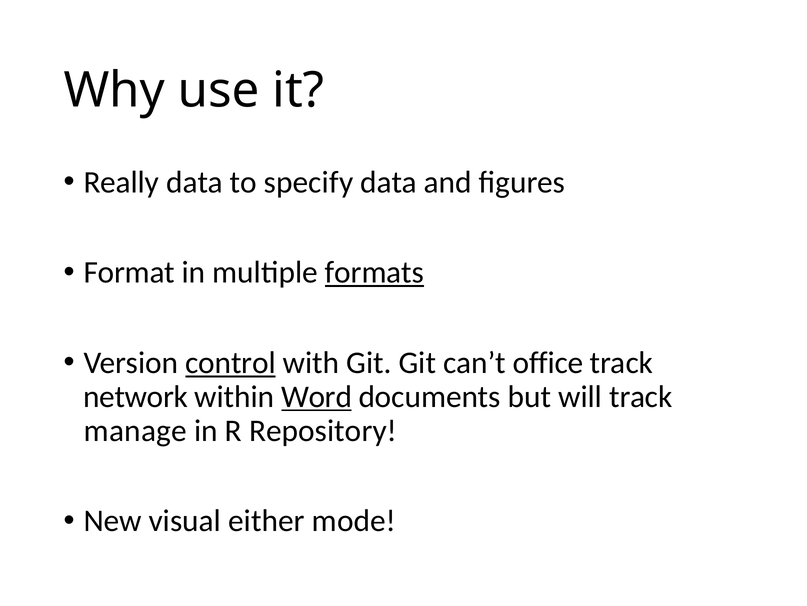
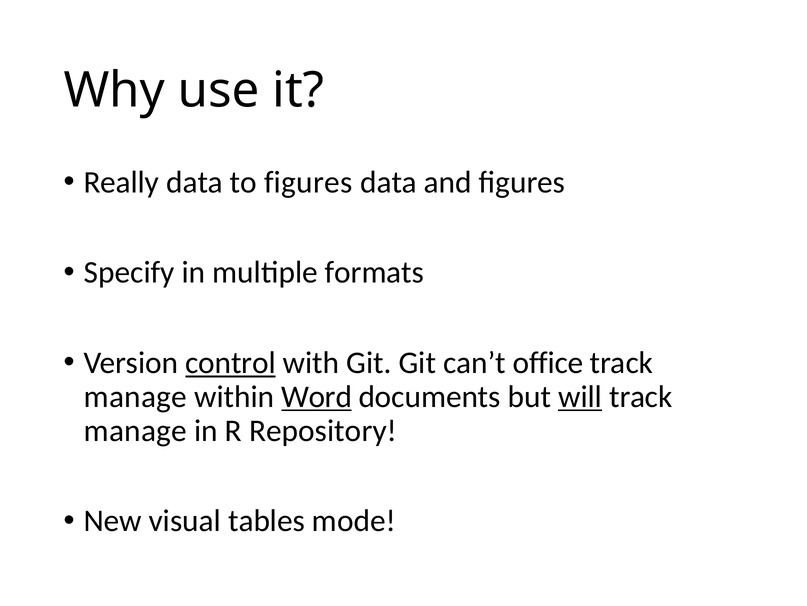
to specify: specify -> figures (308, 182)
Format: Format -> Specify (129, 272)
formats underline: present -> none (374, 272)
network: network -> manage (135, 396)
will underline: none -> present (580, 396)
either: either -> tables (267, 520)
